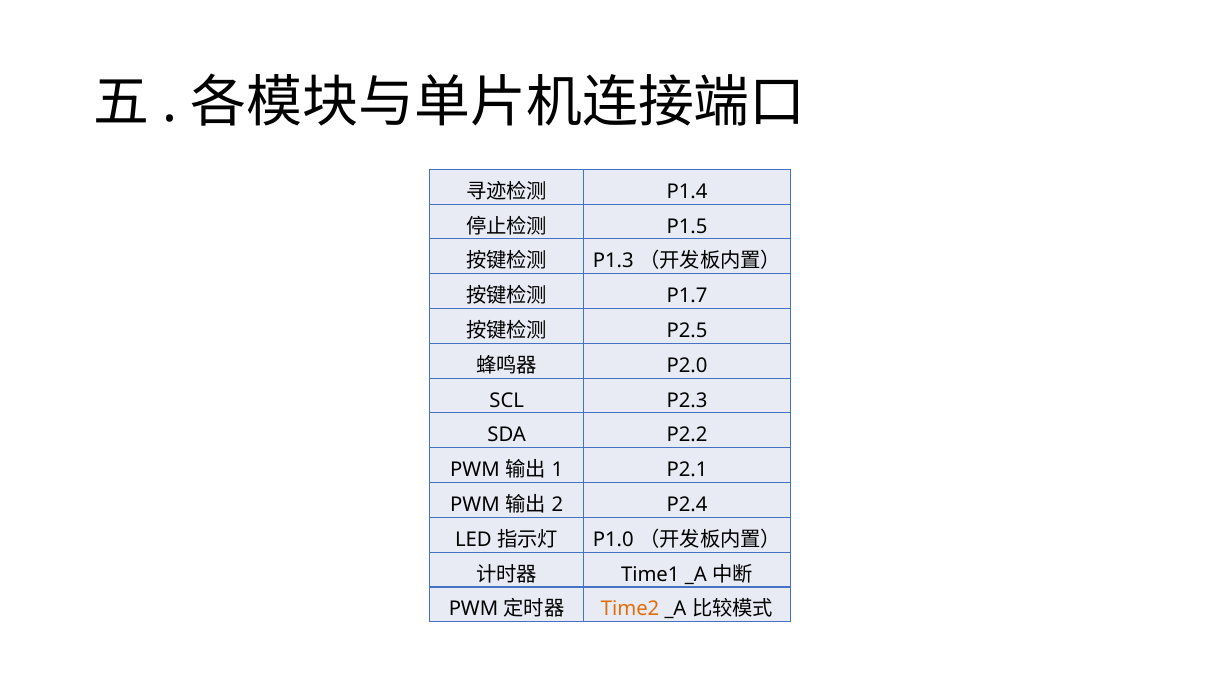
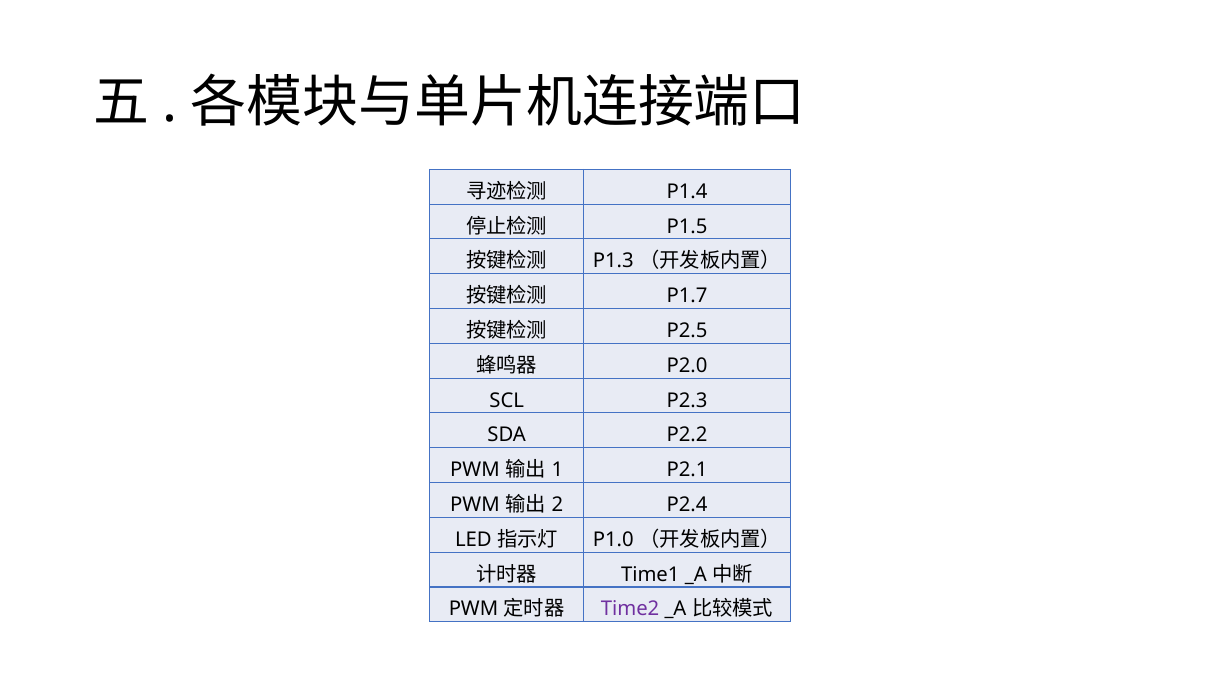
Time2 colour: orange -> purple (630, 608)
